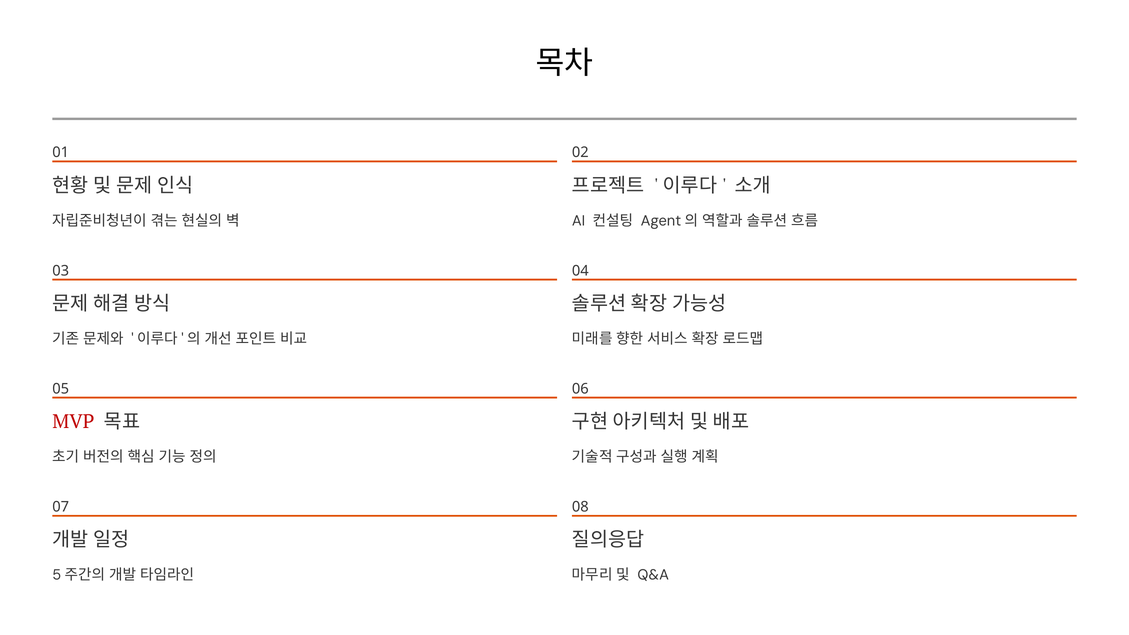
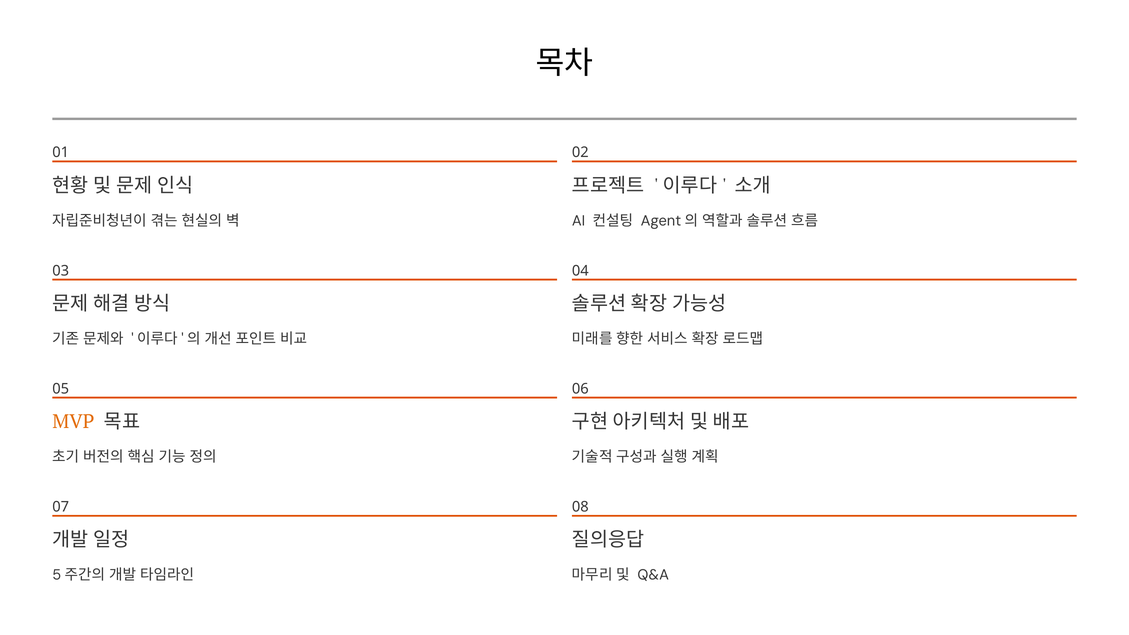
MVP colour: red -> orange (73, 422)
